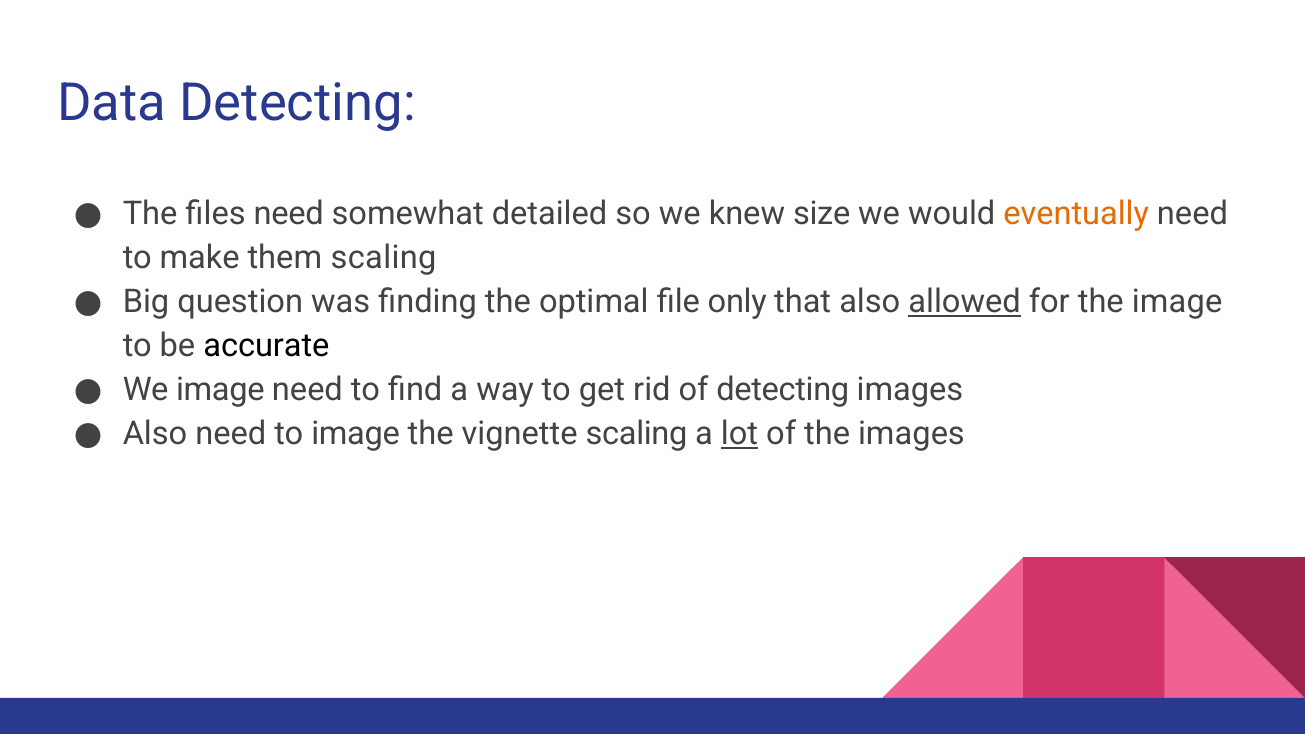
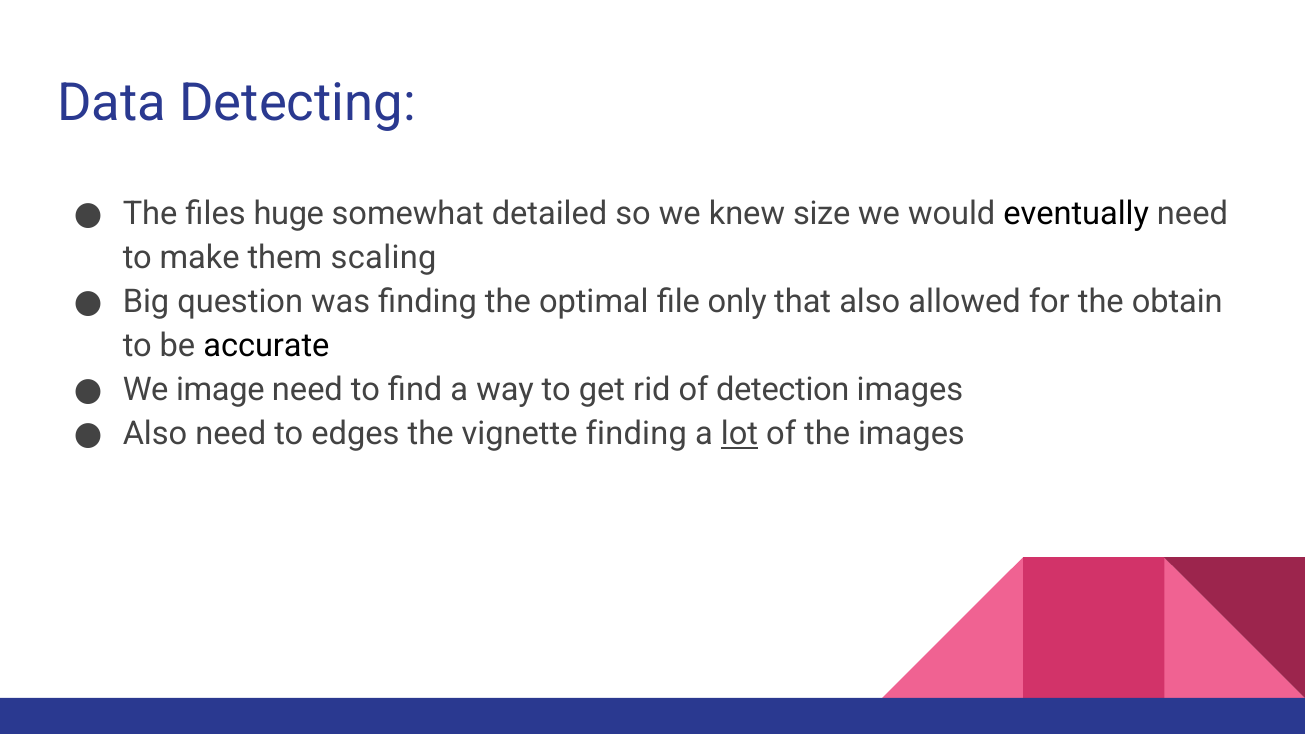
files need: need -> huge (289, 214)
eventually colour: orange -> black (1076, 214)
allowed underline: present -> none (965, 302)
the image: image -> obtain (1177, 302)
of detecting: detecting -> detection (783, 390)
to image: image -> edges (355, 434)
vignette scaling: scaling -> finding (636, 434)
